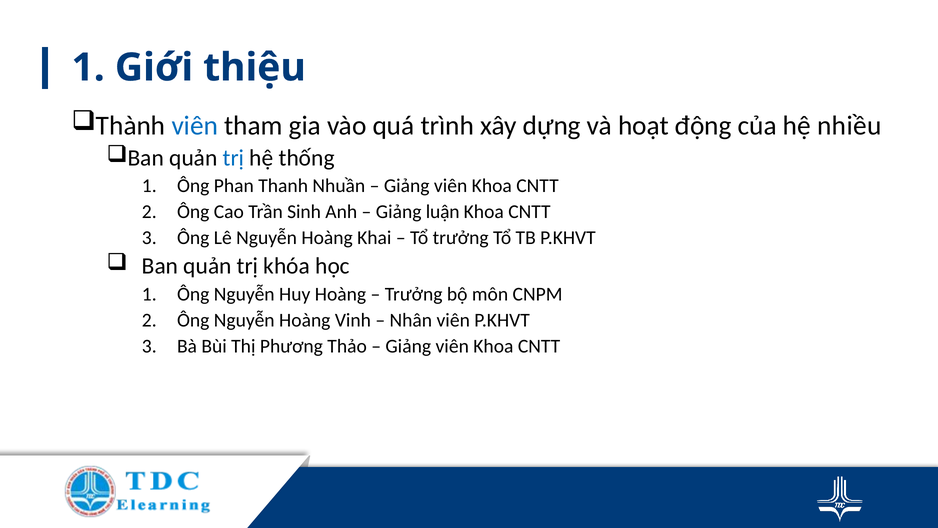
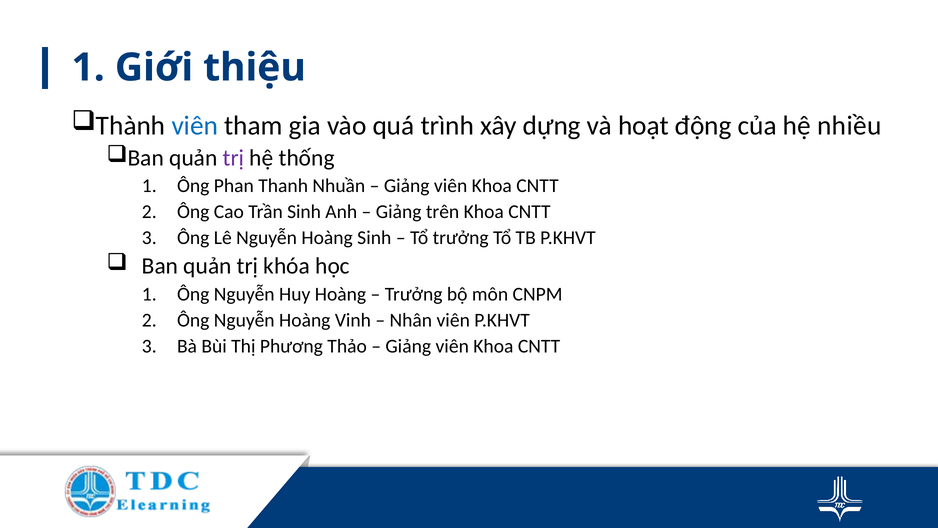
trị colour: blue -> purple (233, 158)
luận: luận -> trên (443, 212)
Hoàng Khai: Khai -> Sinh (374, 238)
